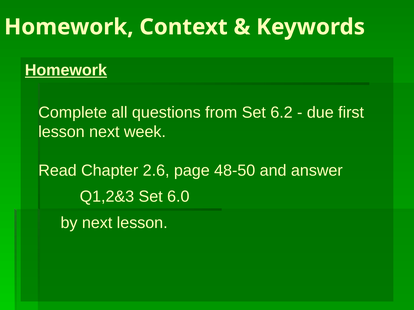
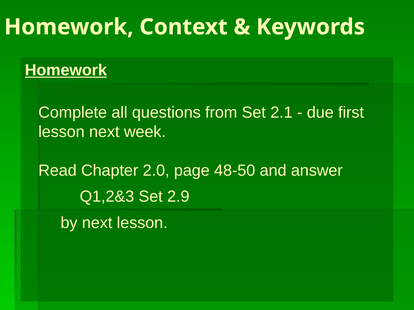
6.2: 6.2 -> 2.1 (282, 113)
2.6: 2.6 -> 2.0 (156, 171)
6.0: 6.0 -> 2.9 (178, 197)
